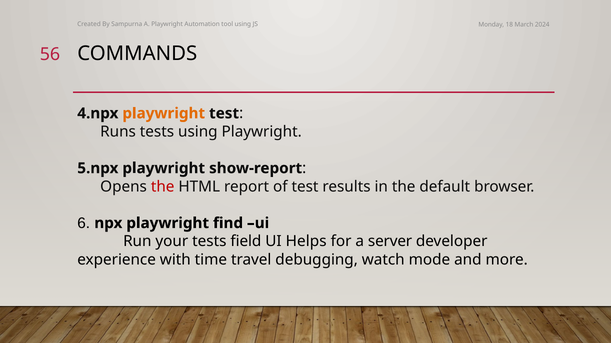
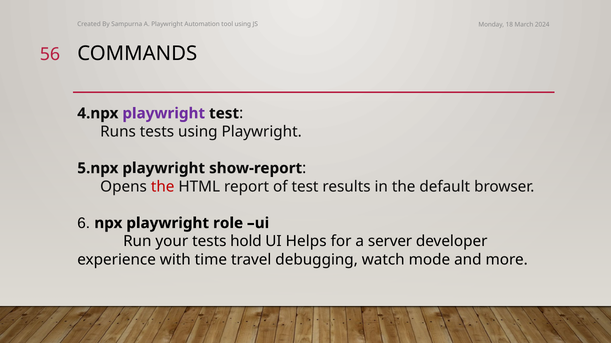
playwright colour: orange -> purple (164, 114)
find: find -> role (228, 224)
field: field -> hold (246, 242)
